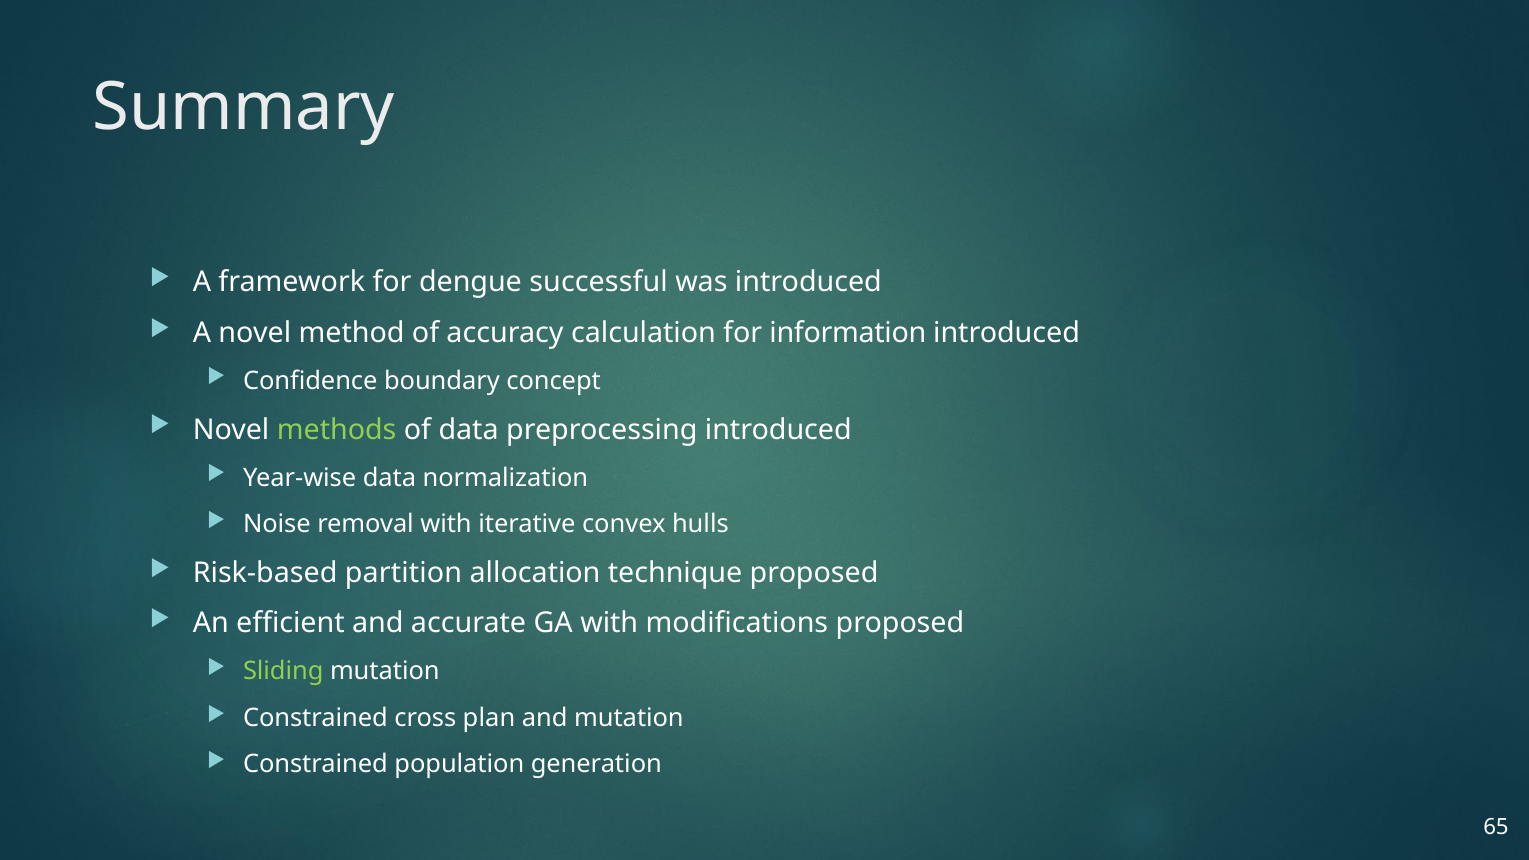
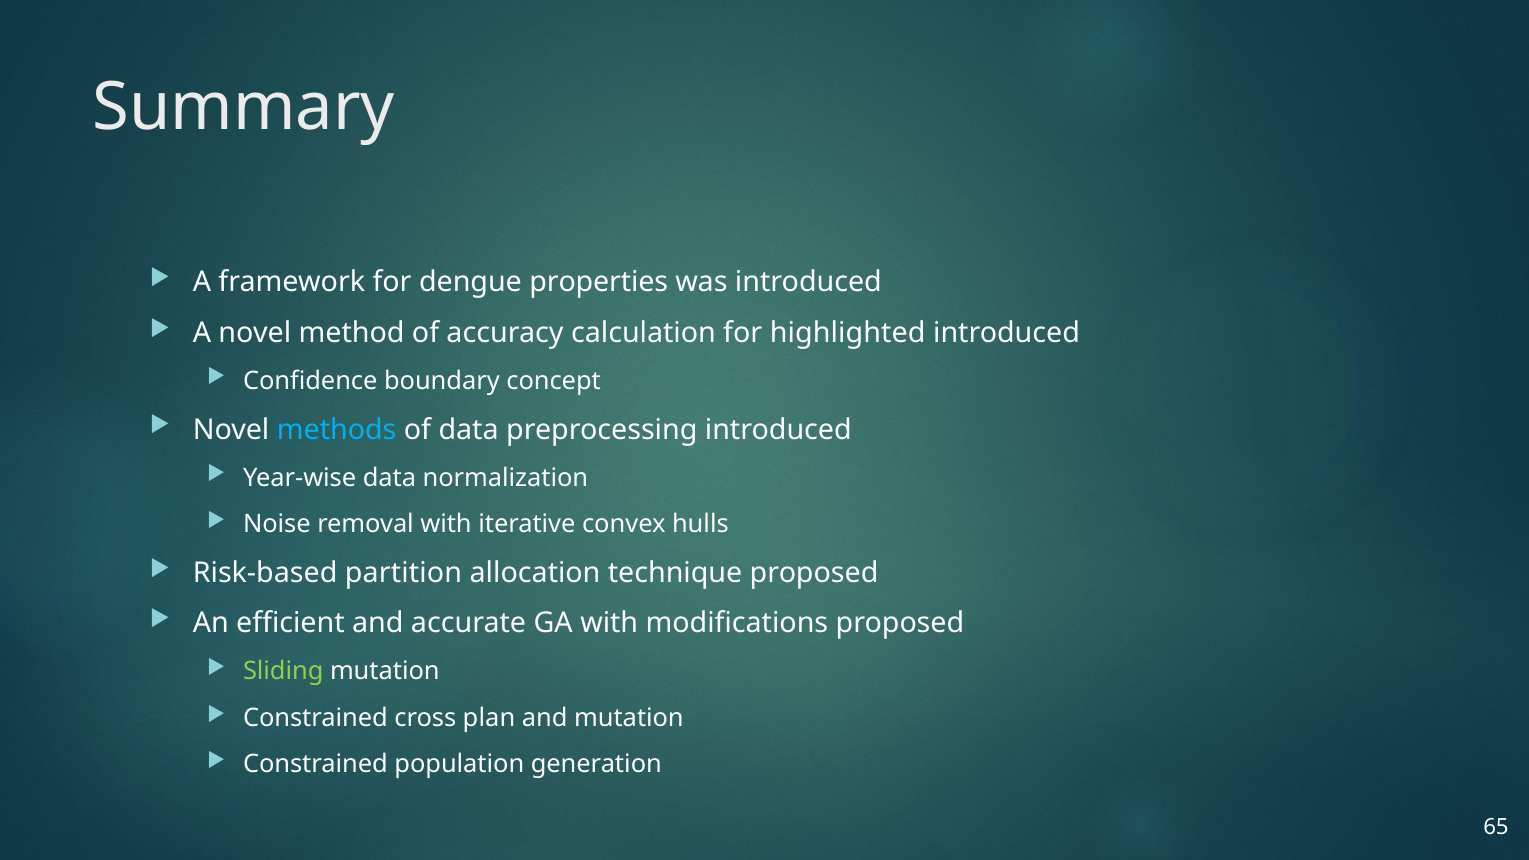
successful: successful -> properties (599, 282)
information: information -> highlighted (848, 333)
methods colour: light green -> light blue (337, 430)
